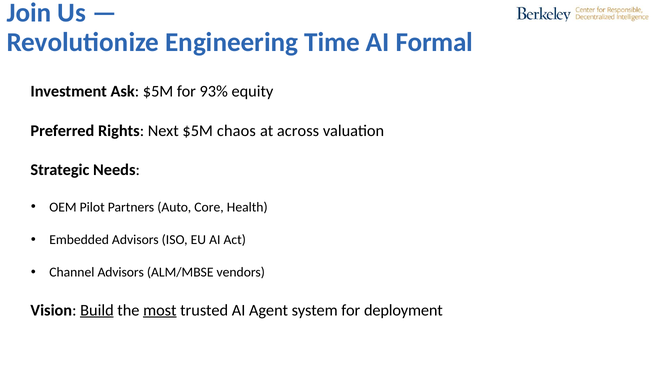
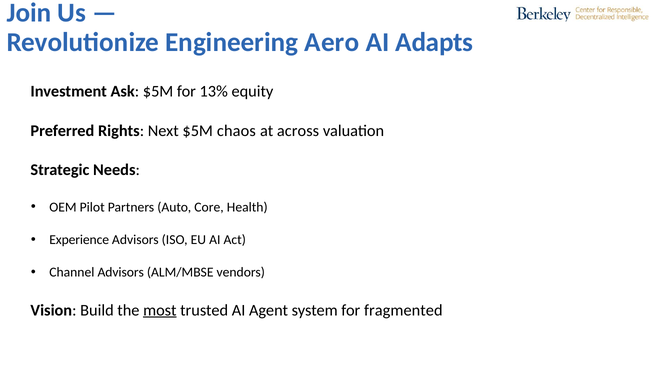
Time: Time -> Aero (332, 42)
Formal: Formal -> Adapts (434, 42)
93%: 93% -> 13% (214, 92)
Embedded: Embedded -> Experience (79, 240)
Build underline: present -> none (97, 310)
deployment: deployment -> fragmented (403, 310)
